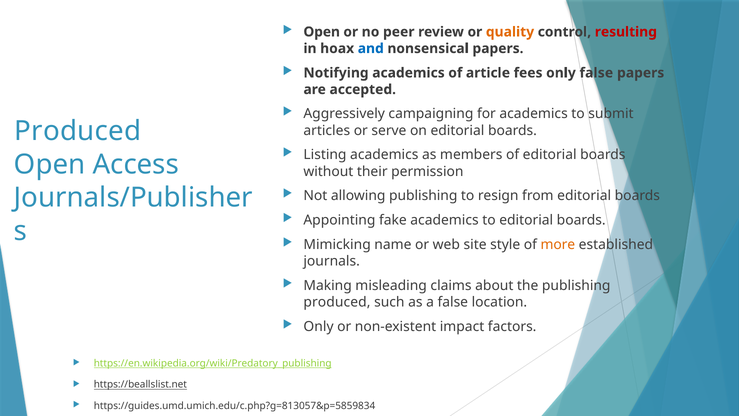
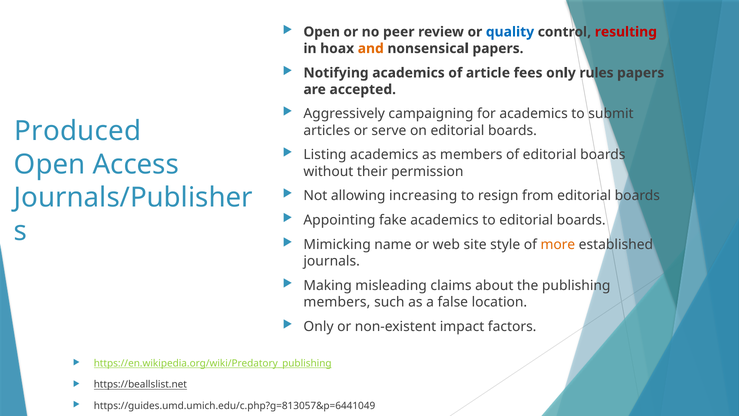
quality colour: orange -> blue (510, 32)
and colour: blue -> orange (371, 48)
only false: false -> rules (596, 73)
allowing publishing: publishing -> increasing (423, 196)
produced: produced -> members (337, 302)
https://guides.umd.umich.edu/c.php?g=813057&p=5859834: https://guides.umd.umich.edu/c.php?g=813057&p=5859834 -> https://guides.umd.umich.edu/c.php?g=813057&p=6441049 (235, 406)
